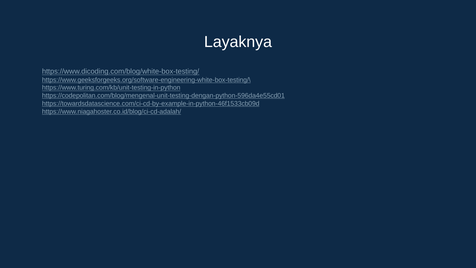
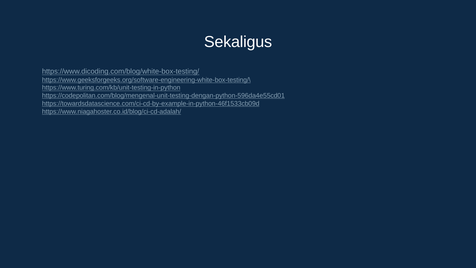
Layaknya: Layaknya -> Sekaligus (238, 42)
